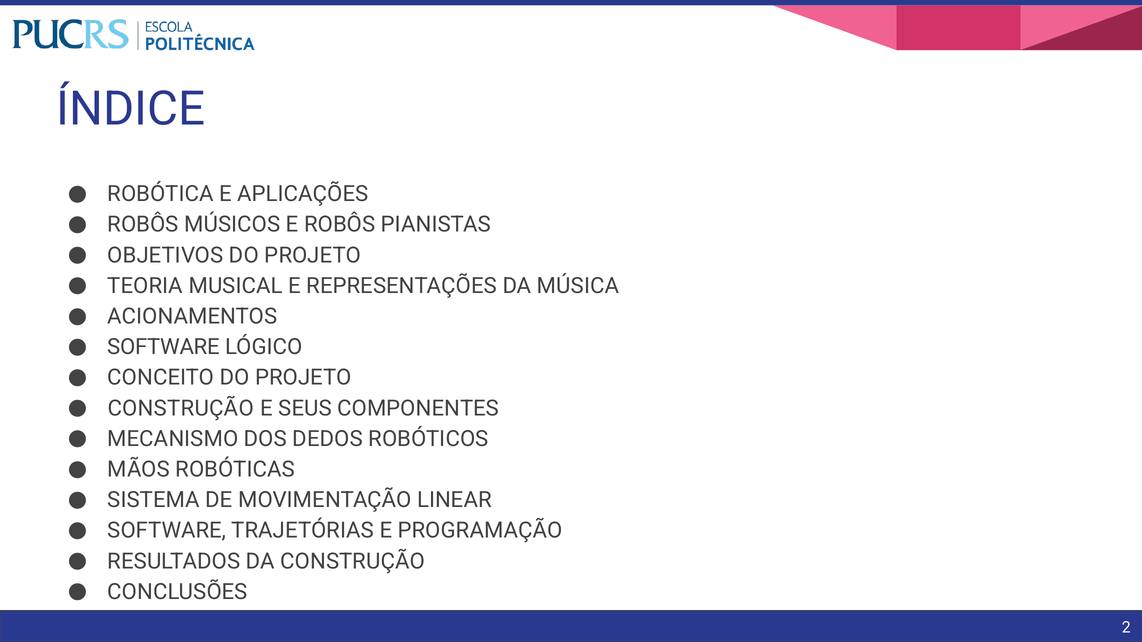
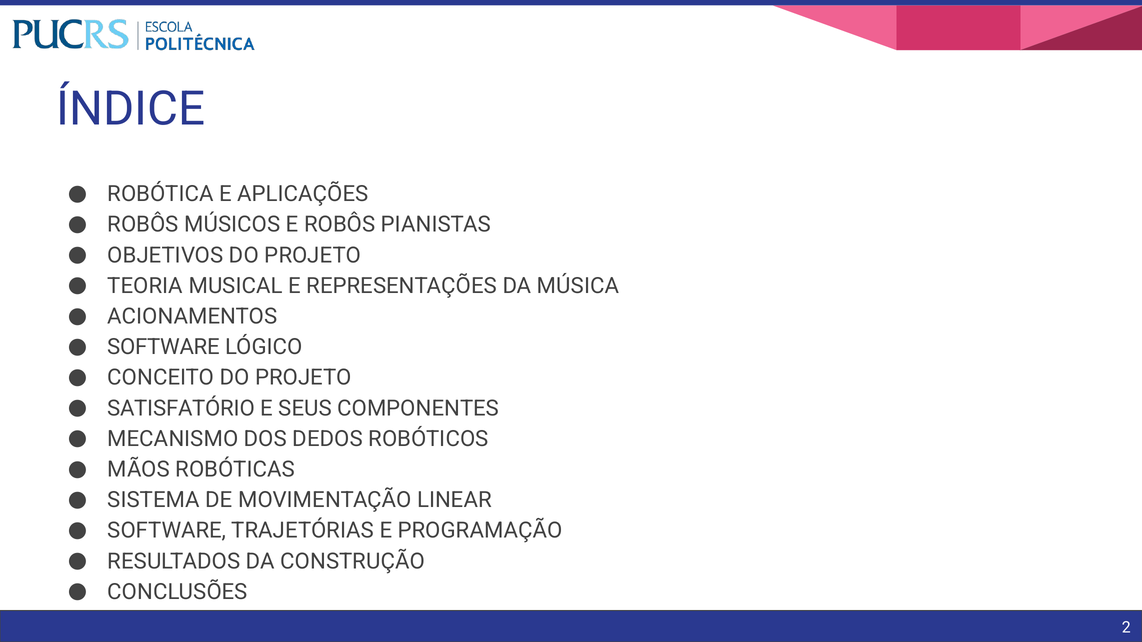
CONSTRUÇÃO: CONSTRUÇÃO -> SATISFATÓRIO (181, 409)
